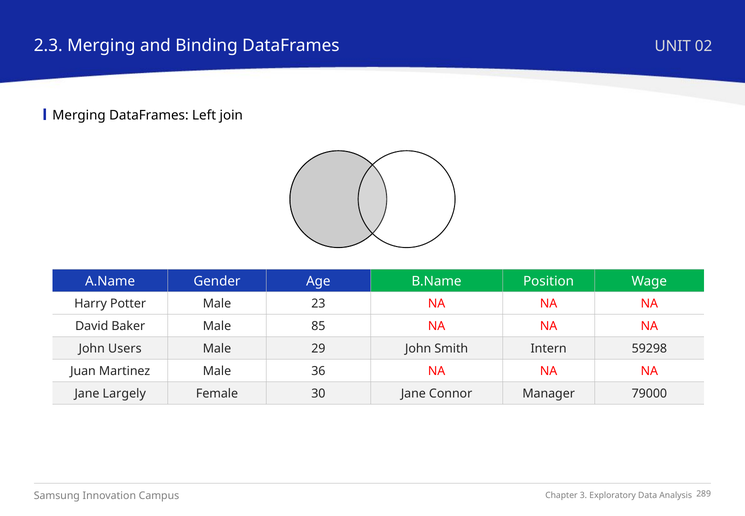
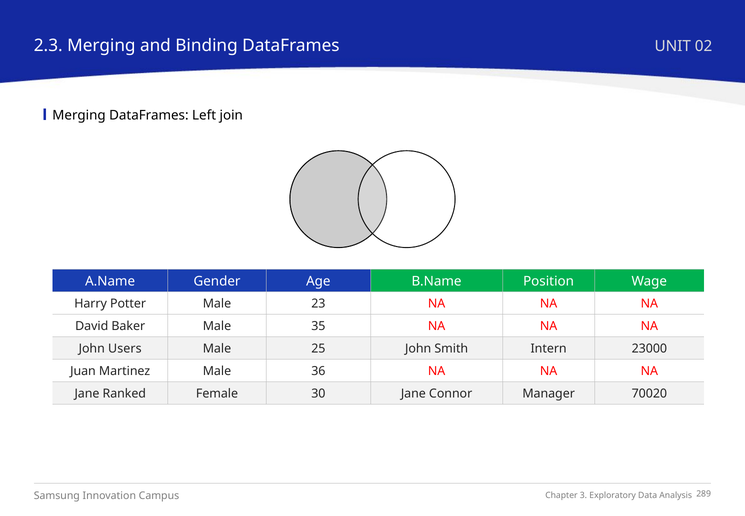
85: 85 -> 35 (318, 326)
29: 29 -> 25 (318, 349)
59298: 59298 -> 23000 (649, 349)
Largely: Largely -> Ranked (124, 394)
79000: 79000 -> 70020 (649, 394)
